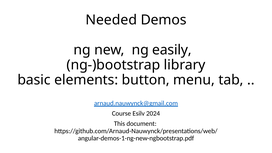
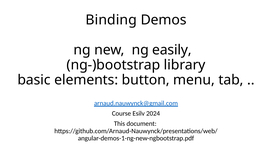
Needed: Needed -> Binding (111, 20)
